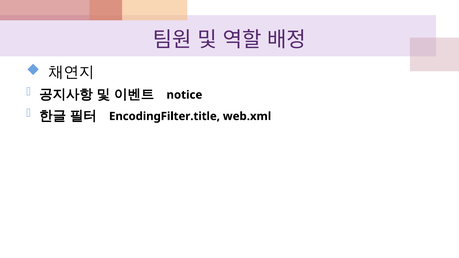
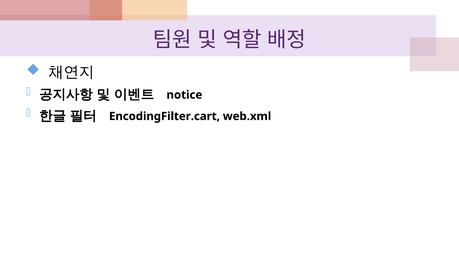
EncodingFilter.title: EncodingFilter.title -> EncodingFilter.cart (164, 116)
